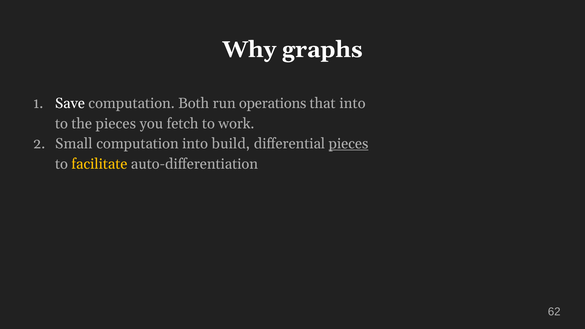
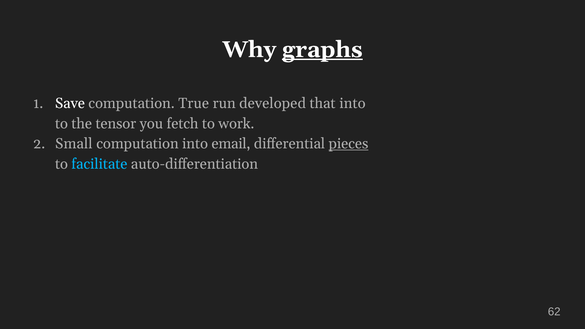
graphs underline: none -> present (322, 50)
Both: Both -> True (194, 103)
operations: operations -> developed (273, 103)
the pieces: pieces -> tensor (116, 124)
build: build -> email (231, 144)
facilitate colour: yellow -> light blue (99, 164)
